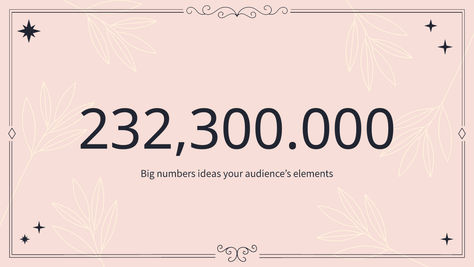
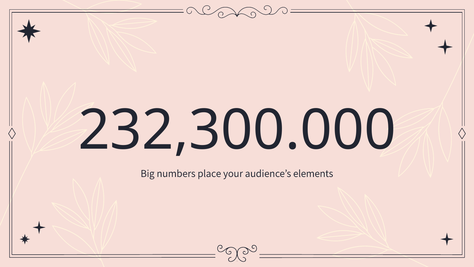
ideas: ideas -> place (209, 173)
